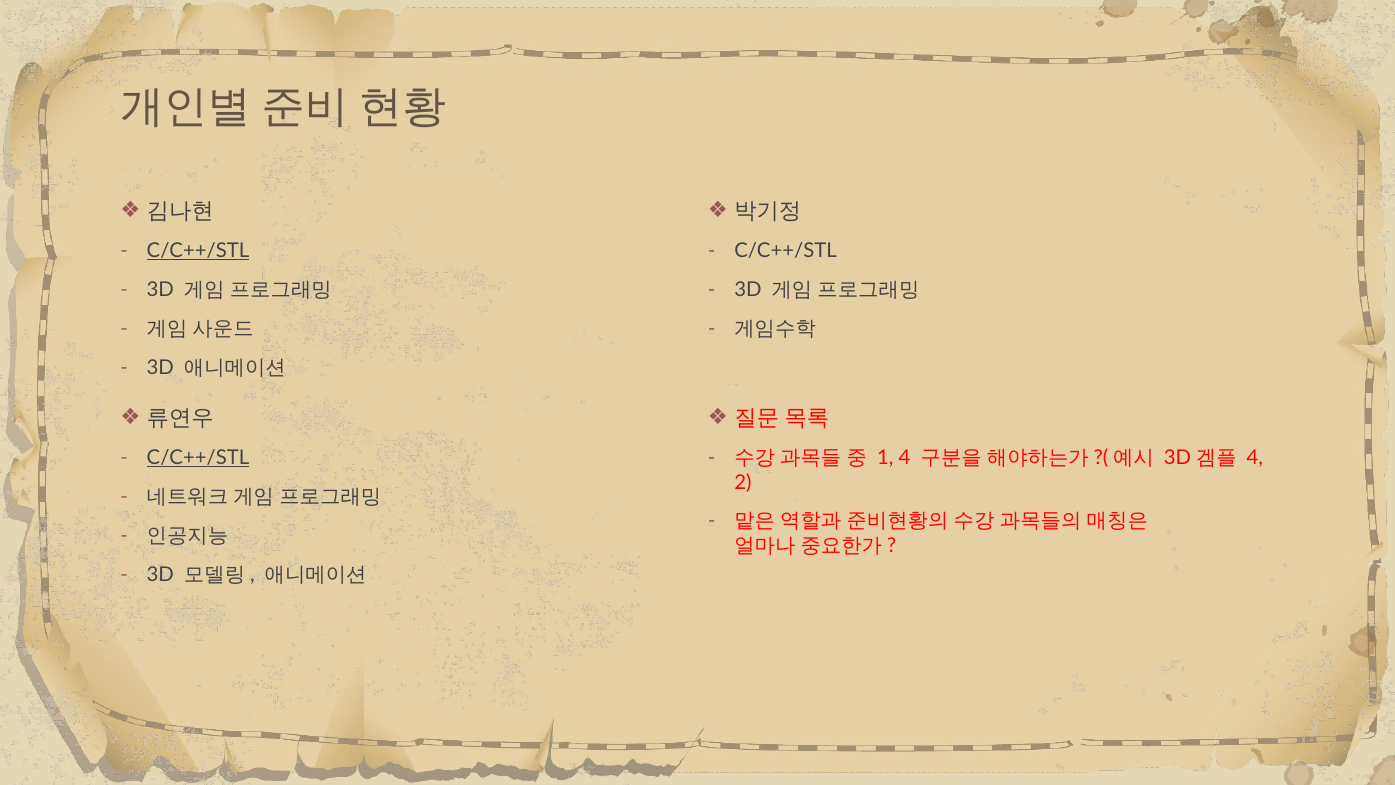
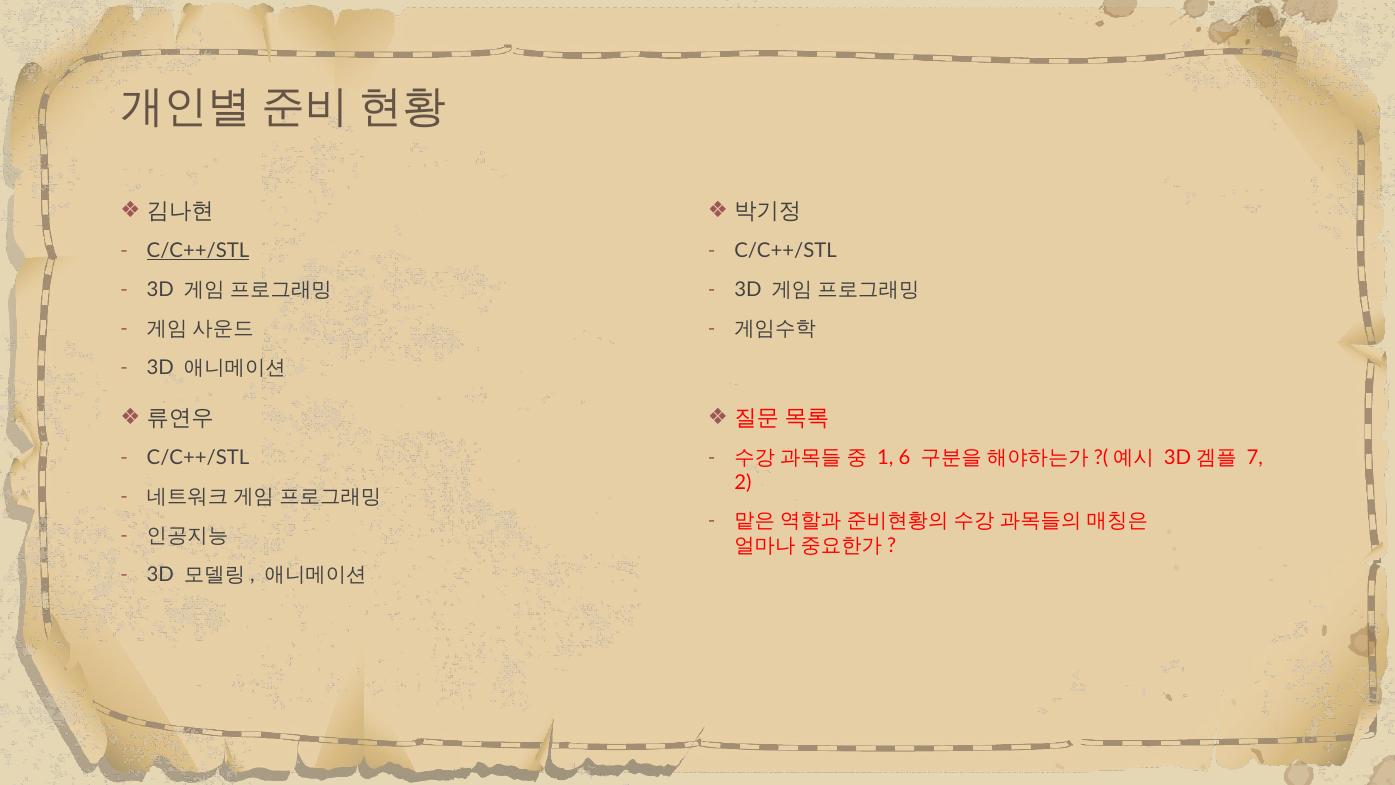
C/C++/STL underline: present -> none (198, 458)
1 4: 4 -> 6 (905, 458)
4: 4 -> 7 (1255, 458)
